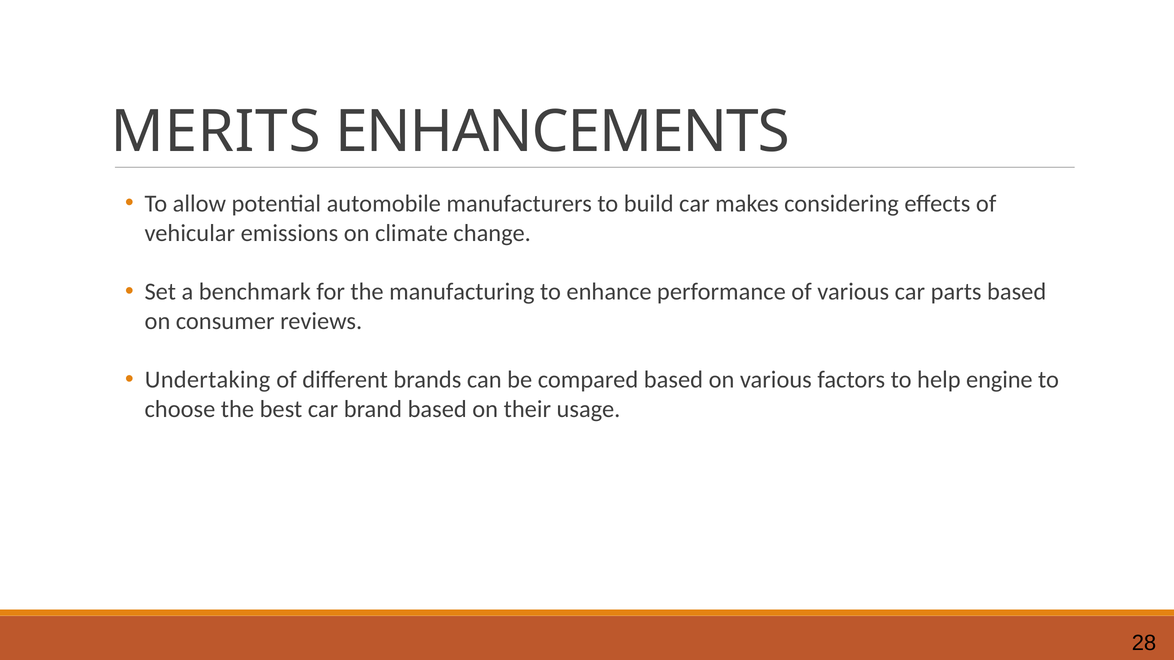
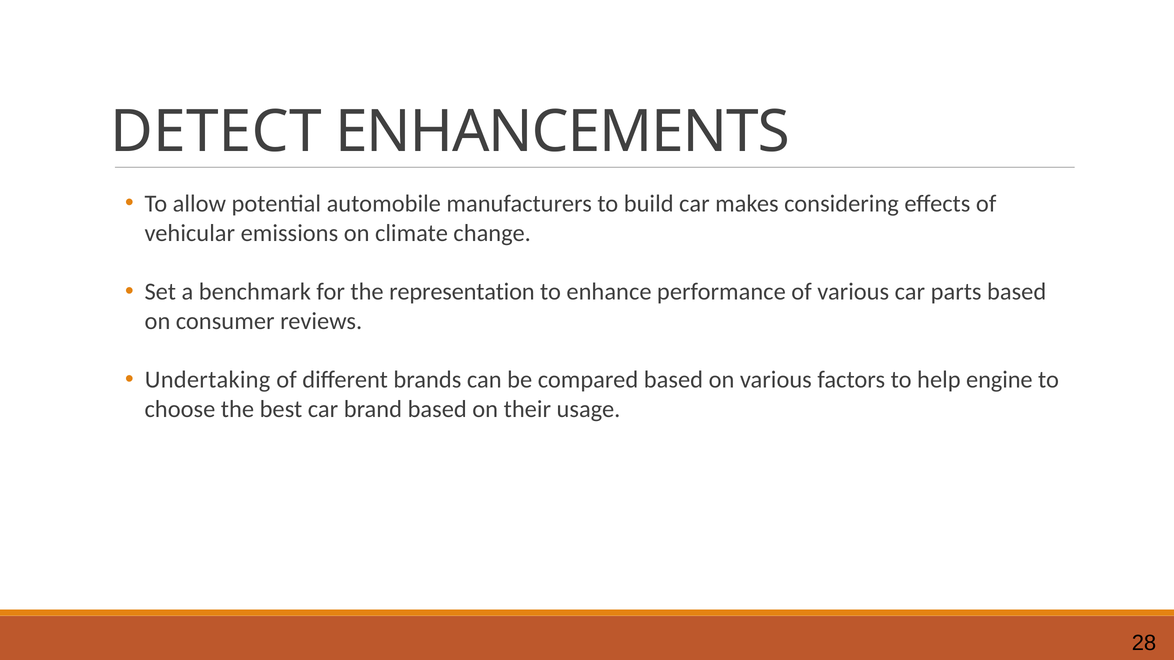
MERITS: MERITS -> DETECT (216, 132)
manufacturing: manufacturing -> representation (462, 292)
